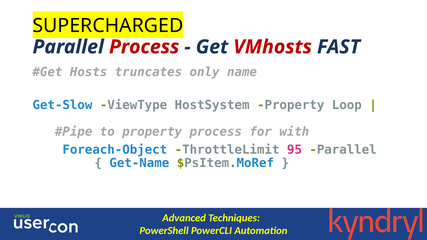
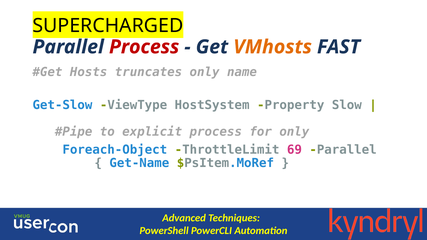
VMhosts colour: red -> orange (273, 47)
Loop: Loop -> Slow (347, 105)
to property: property -> explicit (152, 132)
for with: with -> only (294, 132)
95: 95 -> 69 (294, 150)
